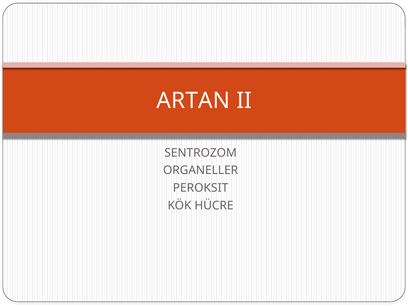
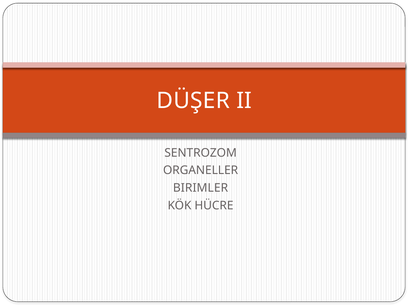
ARTAN: ARTAN -> DÜŞER (193, 101)
PEROKSIT: PEROKSIT -> BIRIMLER (201, 188)
